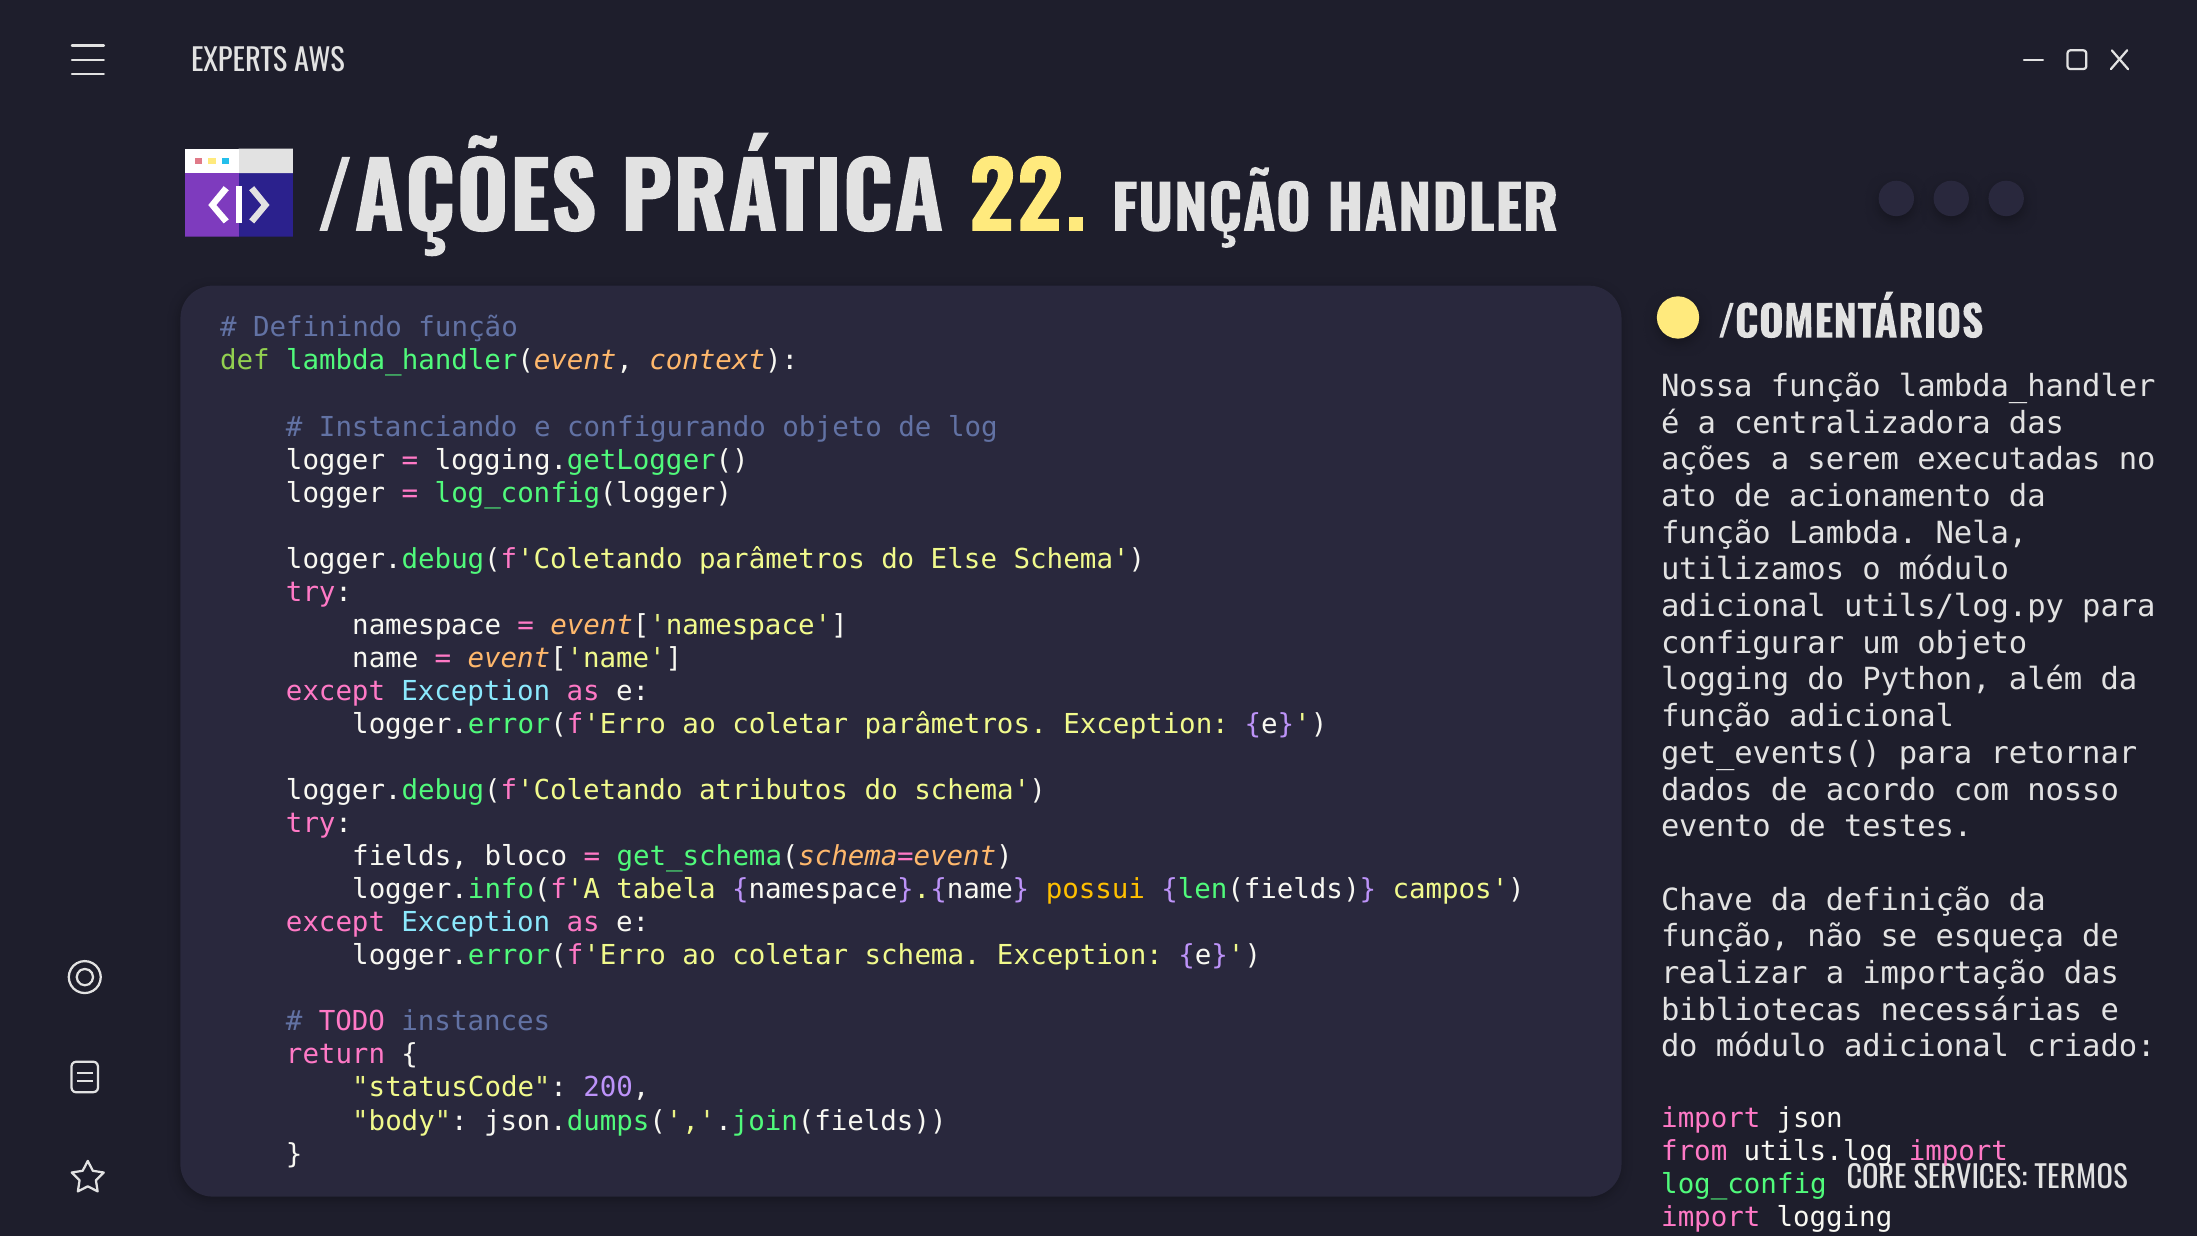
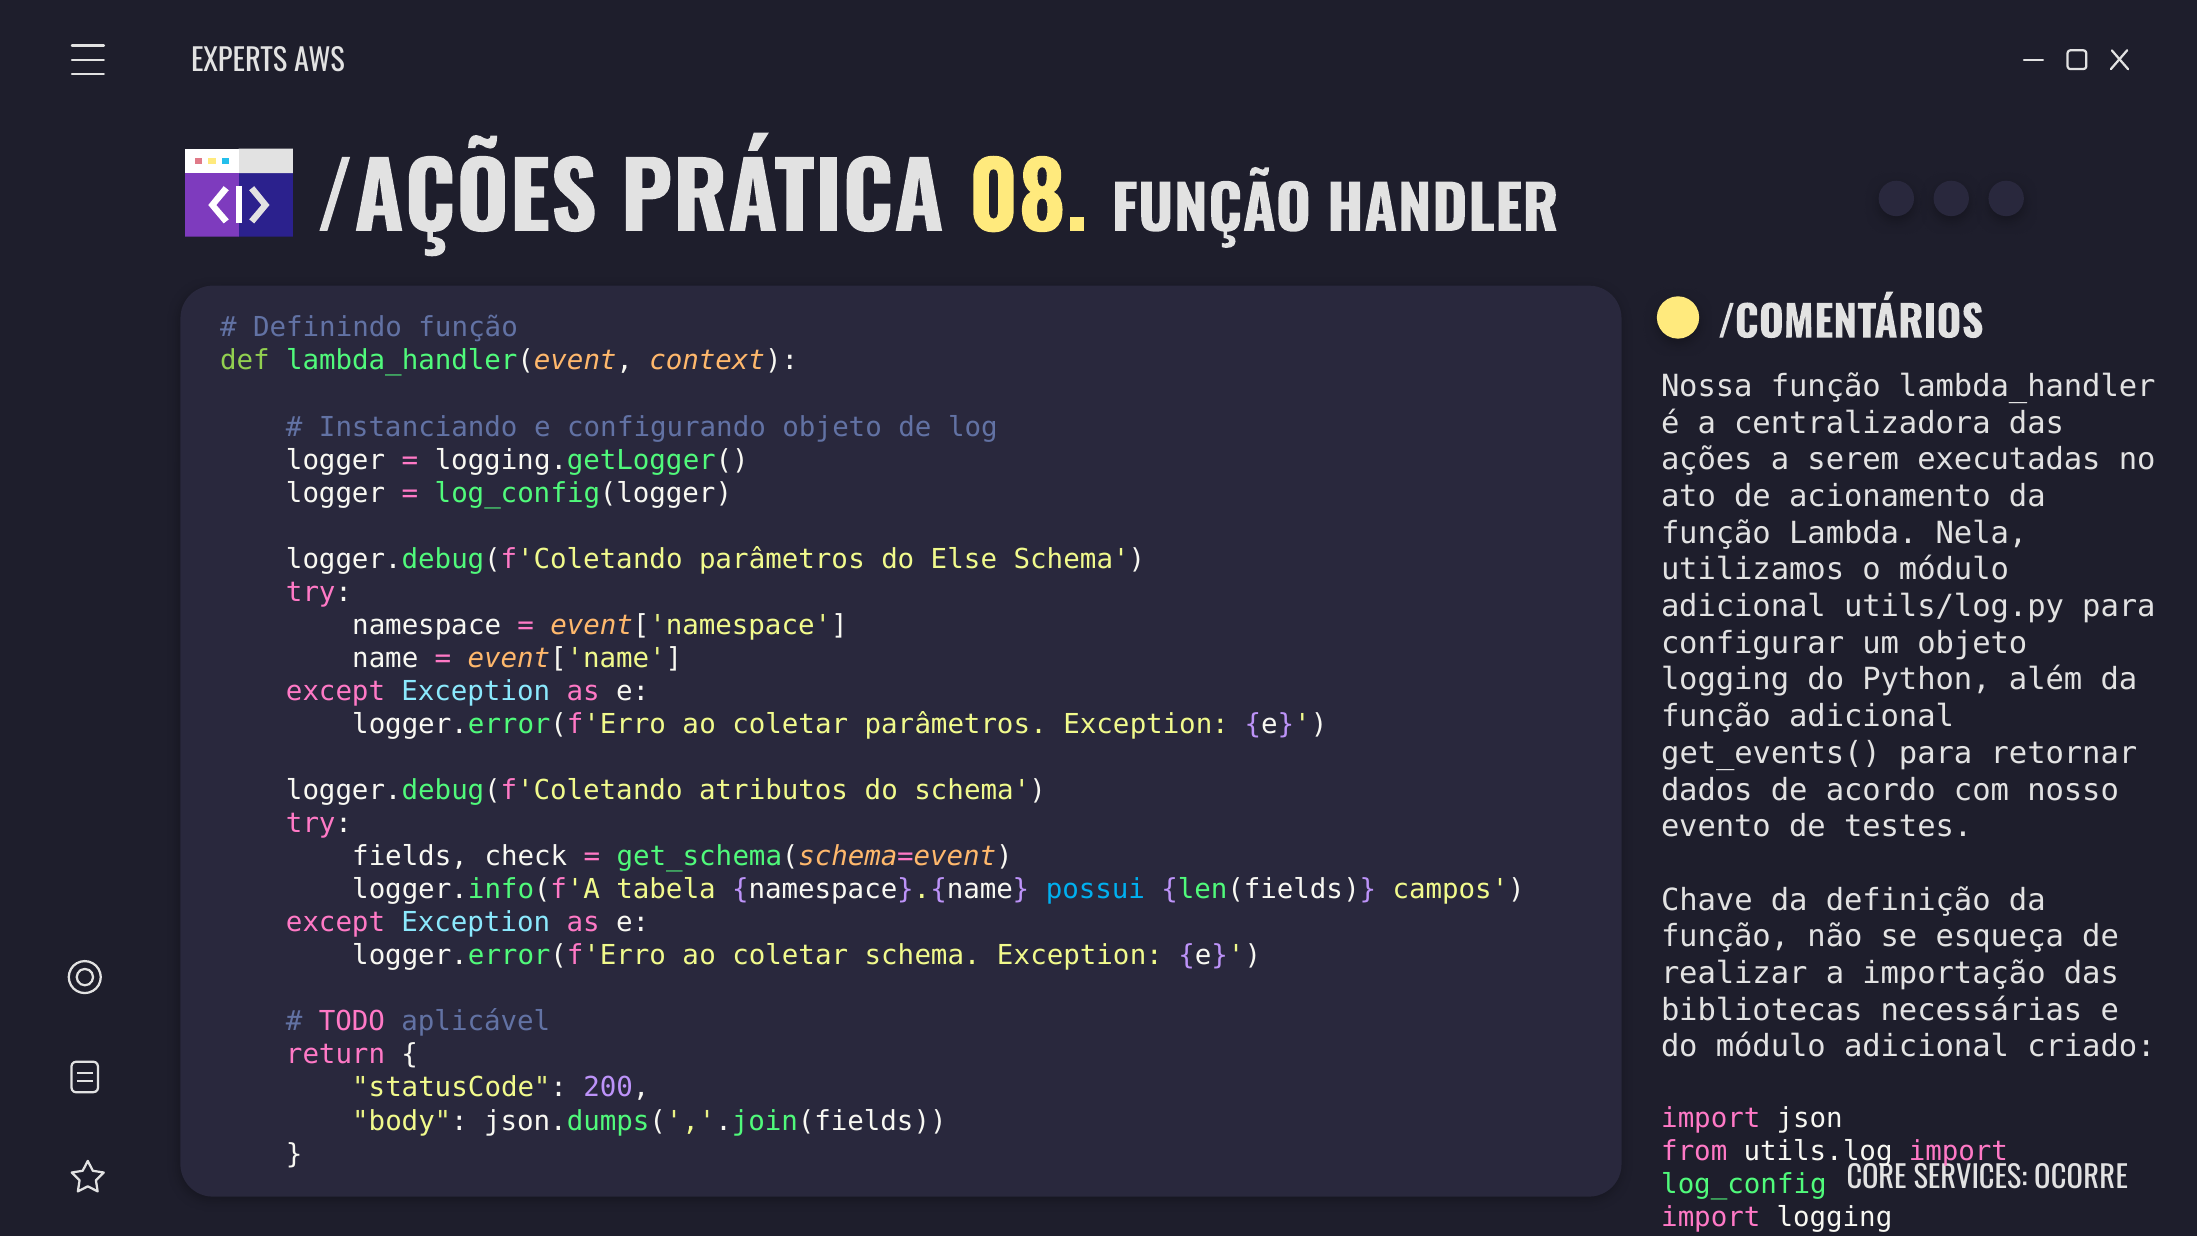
22: 22 -> 08 (1028, 201)
bloco: bloco -> check (526, 856)
possui colour: yellow -> light blue (1095, 890)
instances: instances -> aplicável (476, 1022)
TERMOS: TERMOS -> OCORRE (2081, 1178)
